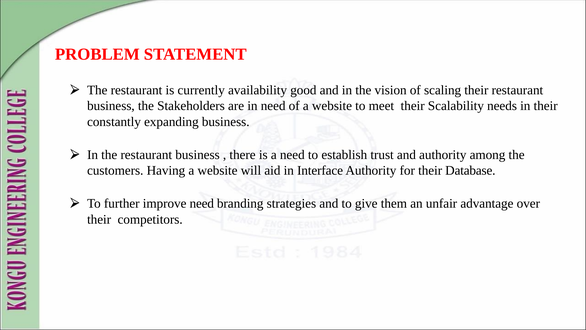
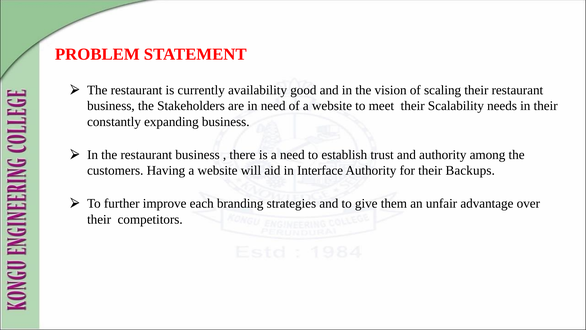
Database: Database -> Backups (470, 170)
improve need: need -> each (202, 203)
